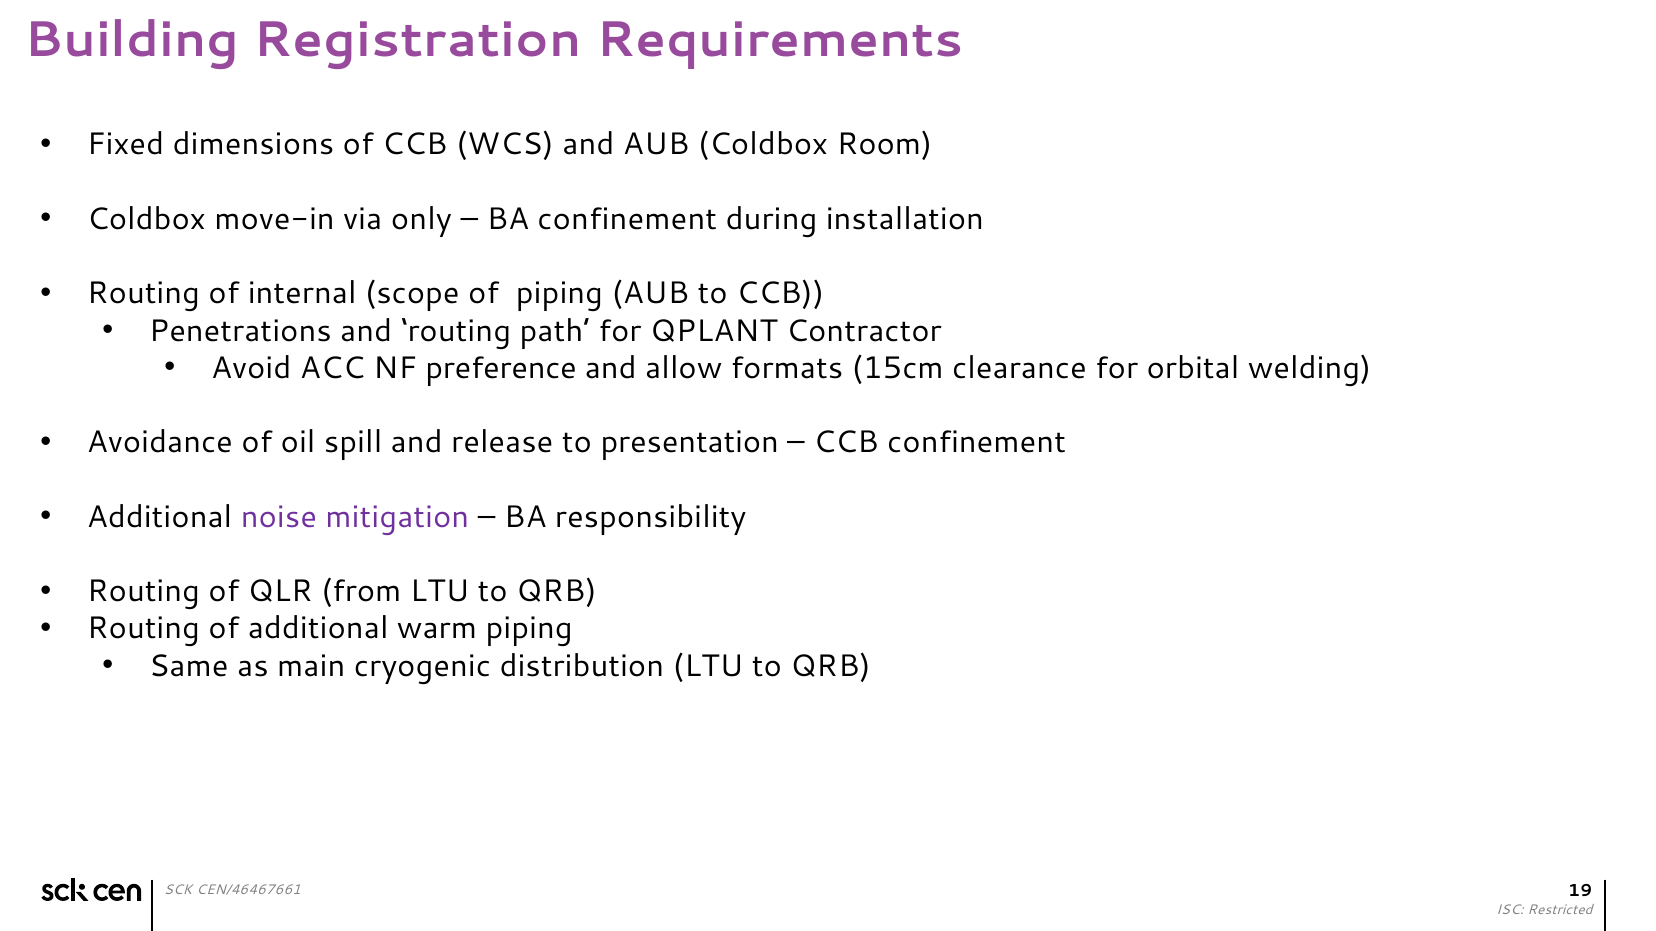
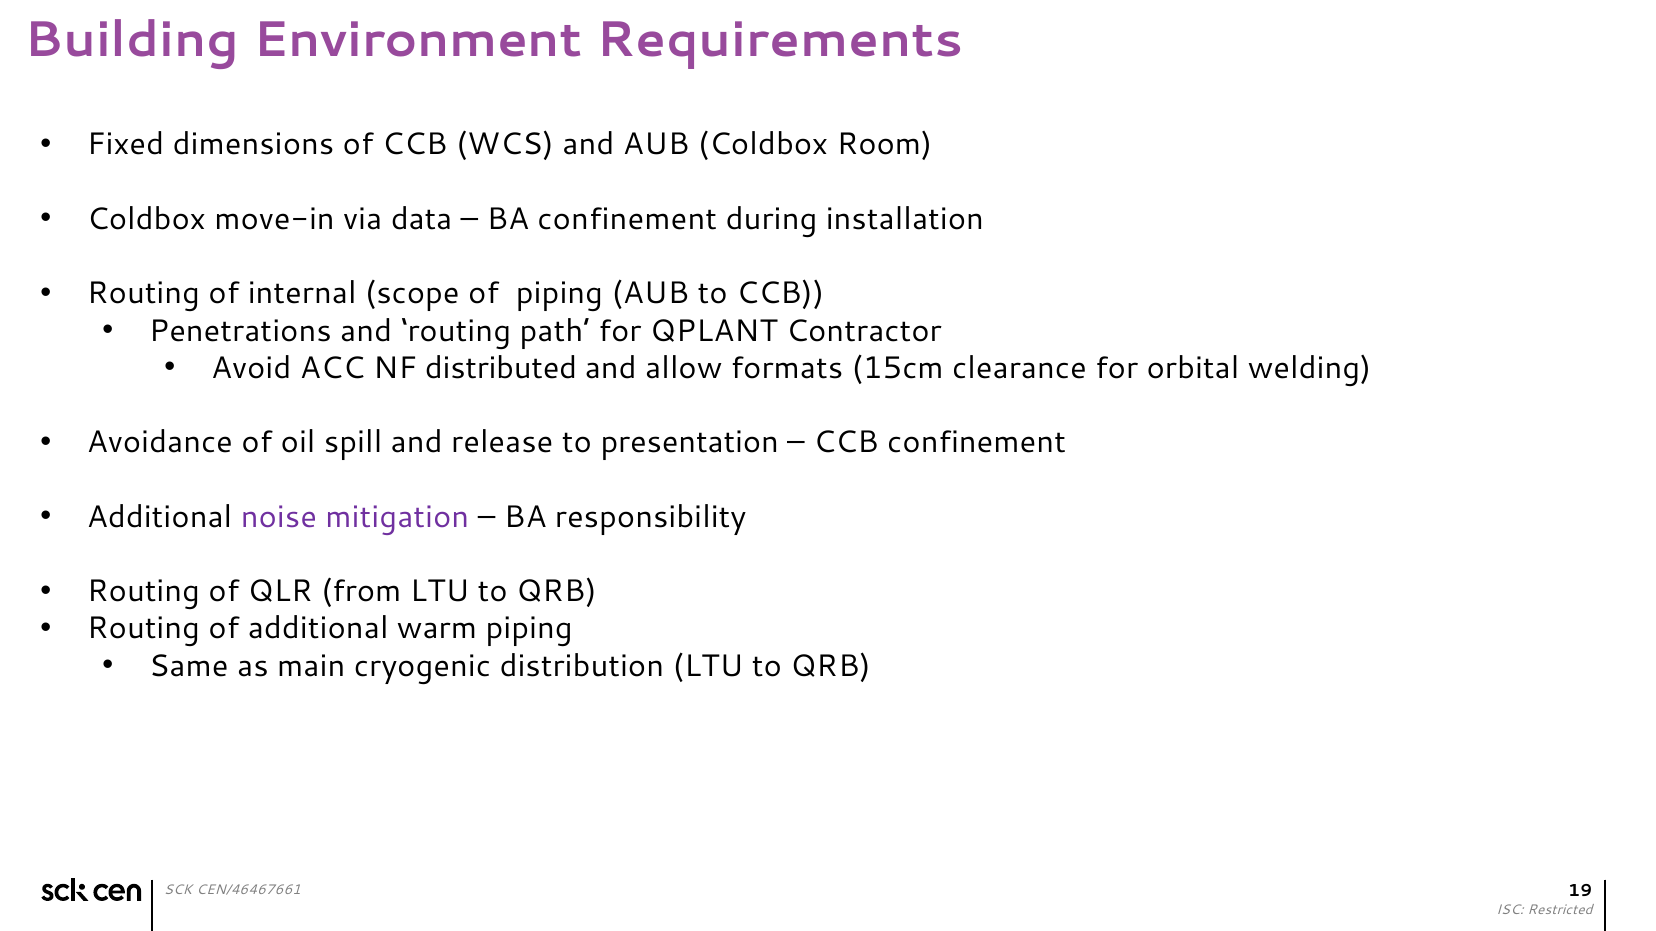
Registration: Registration -> Environment (418, 40)
only: only -> data (422, 219)
preference: preference -> distributed (501, 368)
